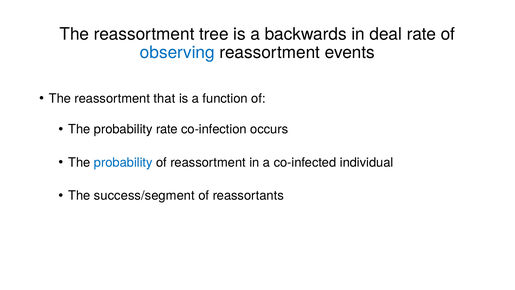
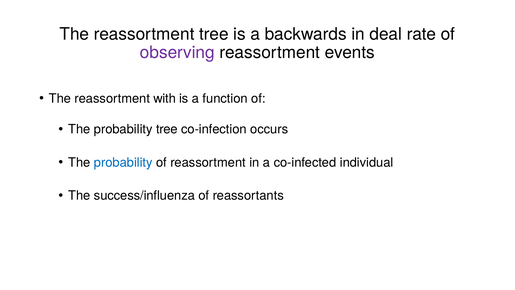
observing colour: blue -> purple (177, 53)
that: that -> with (165, 98)
probability rate: rate -> tree (167, 129)
success/segment: success/segment -> success/influenza (144, 195)
